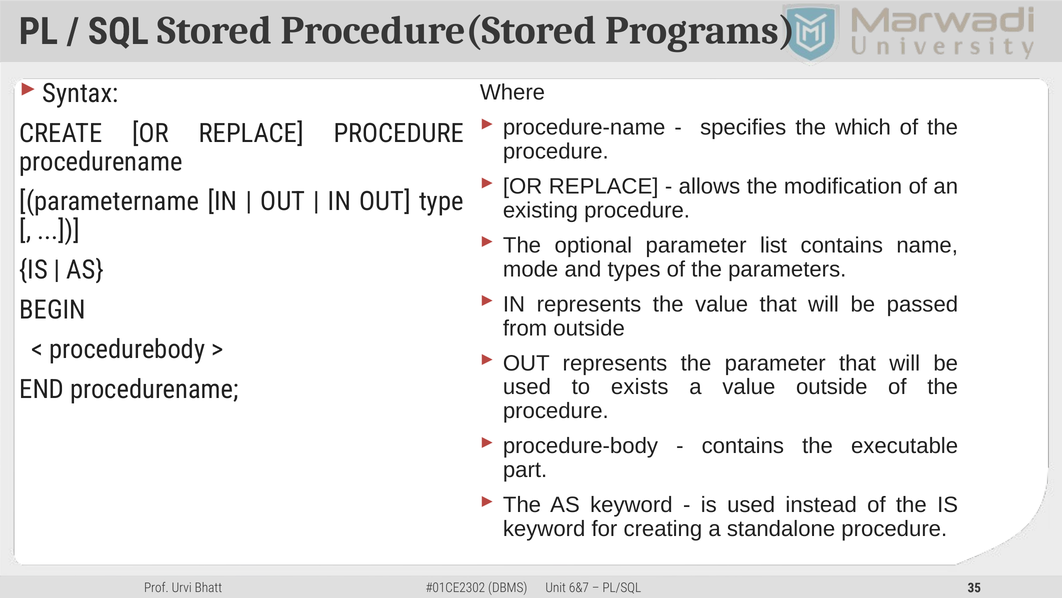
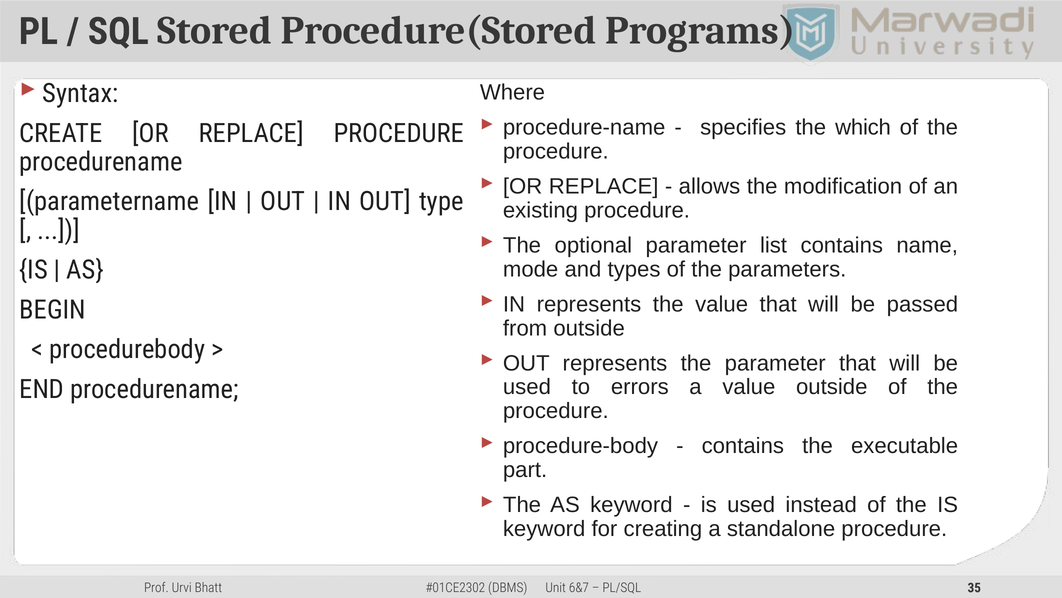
exists: exists -> errors (640, 387)
